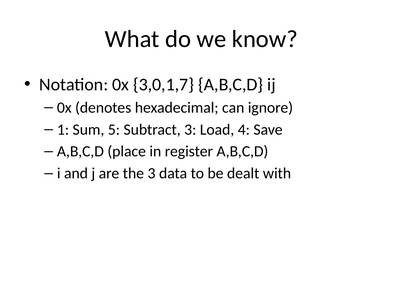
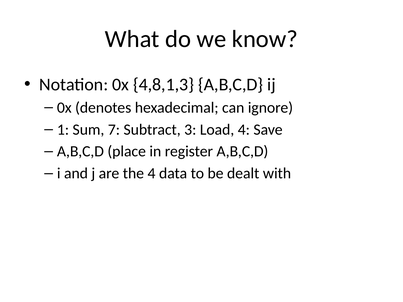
3,0,1,7: 3,0,1,7 -> 4,8,1,3 (164, 85)
5: 5 -> 7 (114, 130)
the 3: 3 -> 4 (152, 174)
